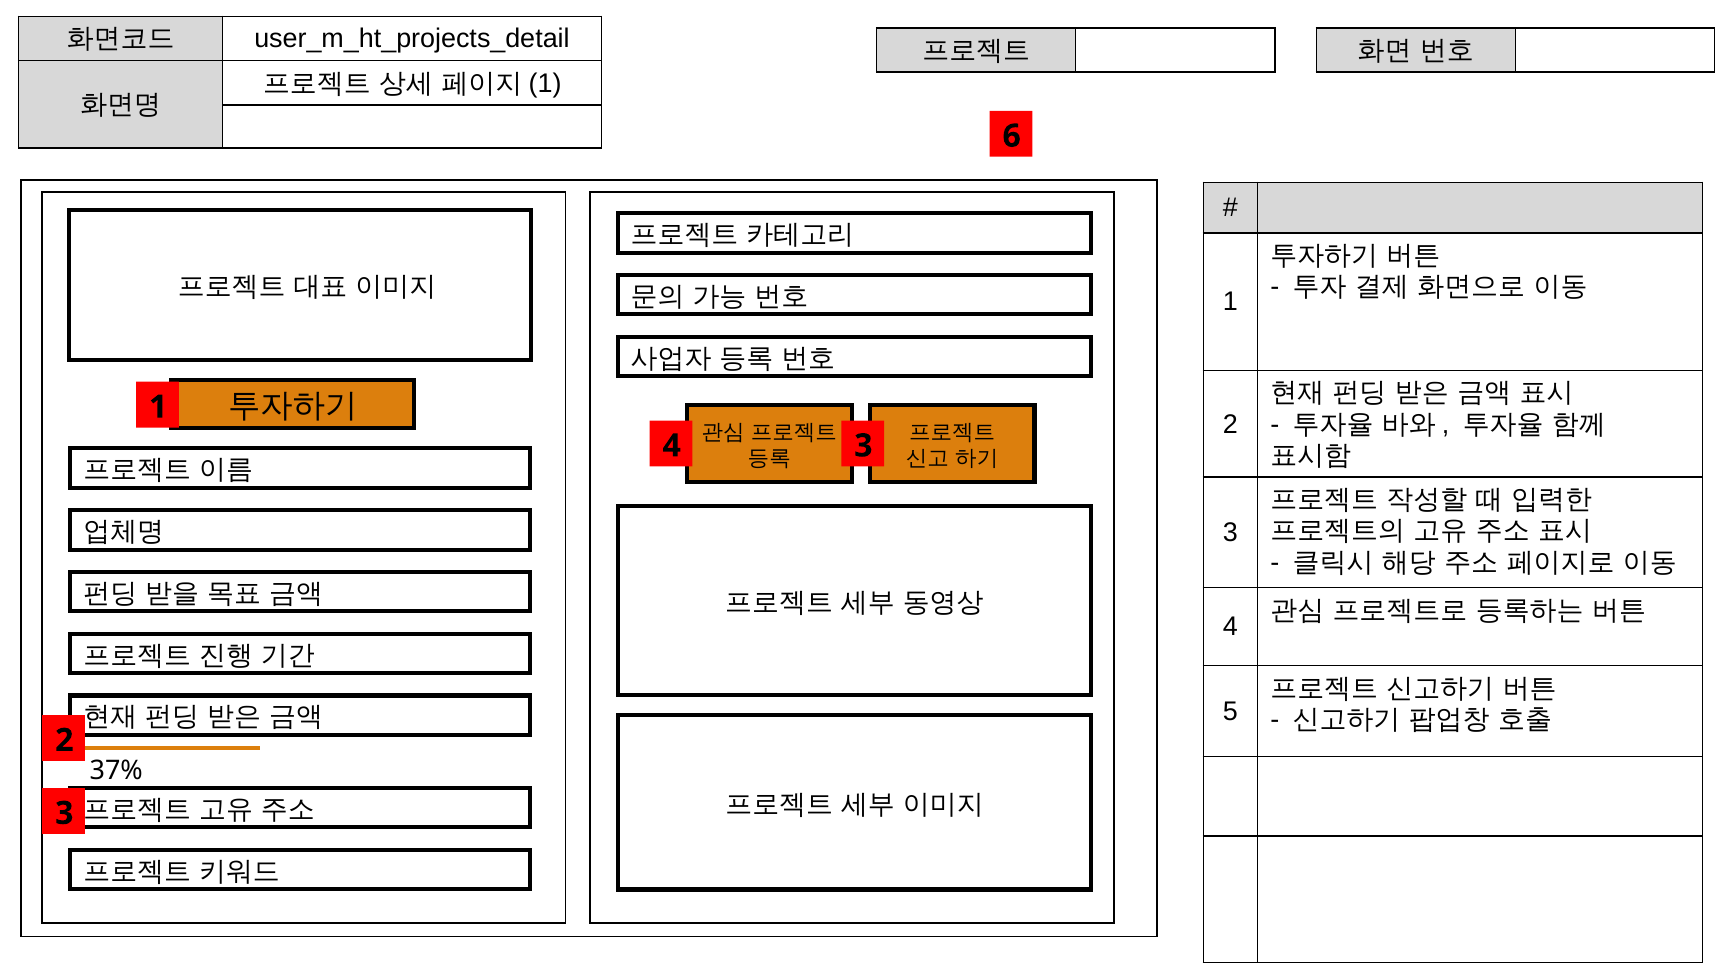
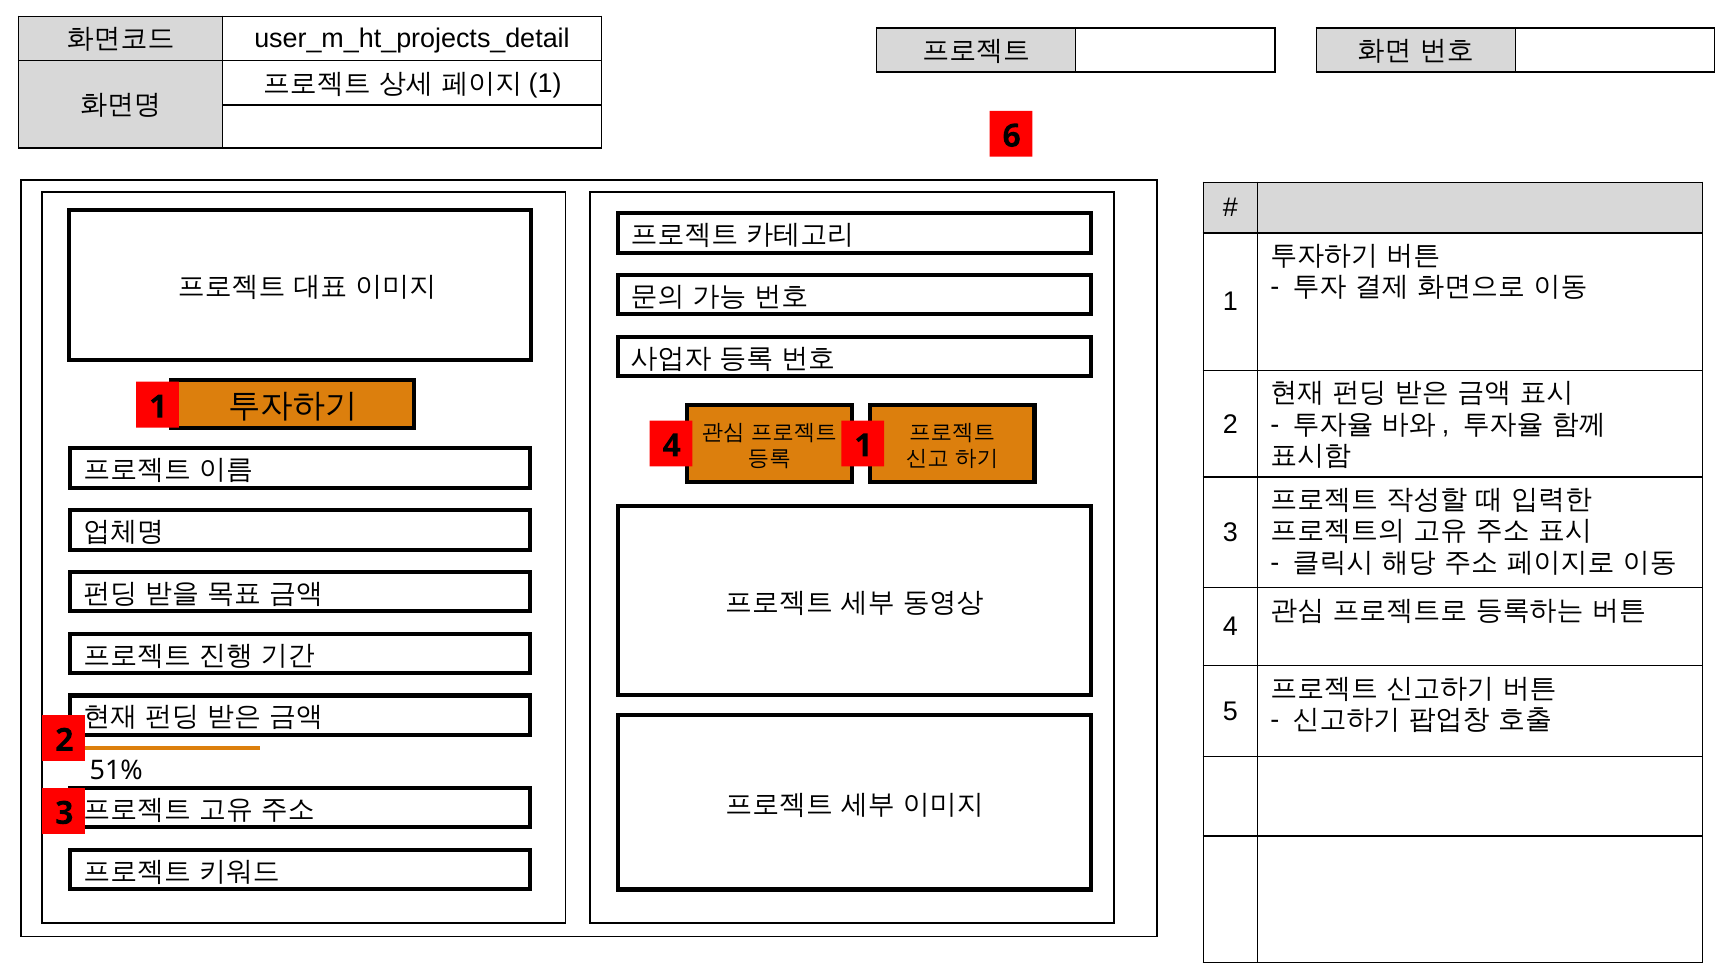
4 3: 3 -> 1 (863, 446)
37%: 37% -> 51% (116, 770)
